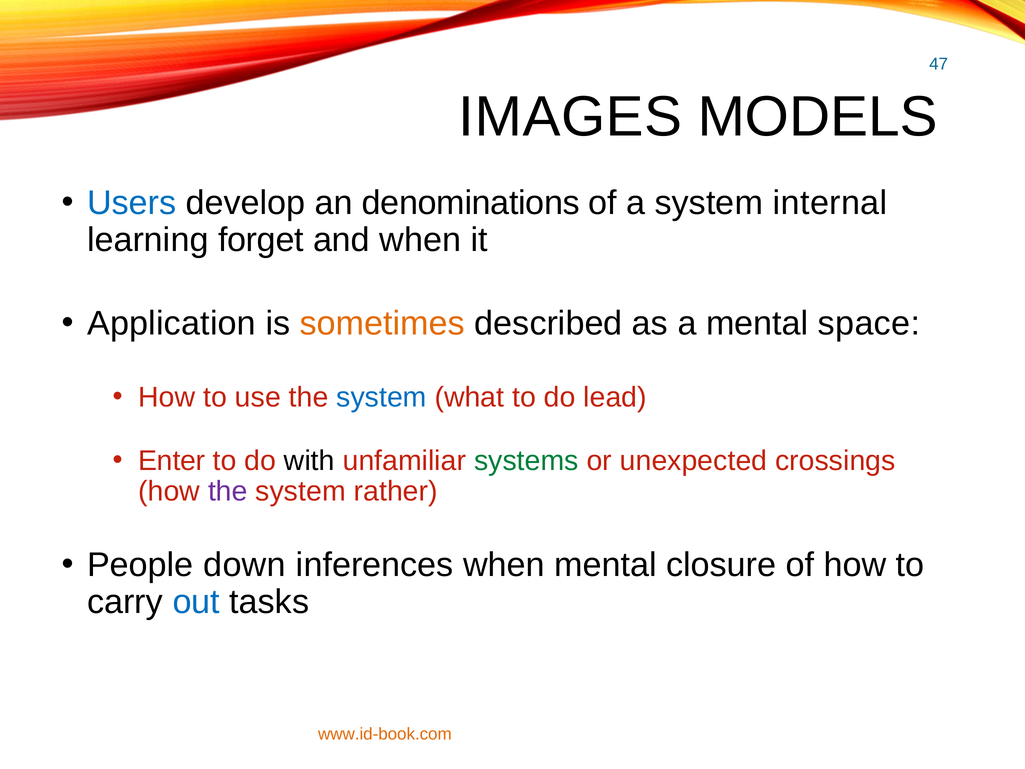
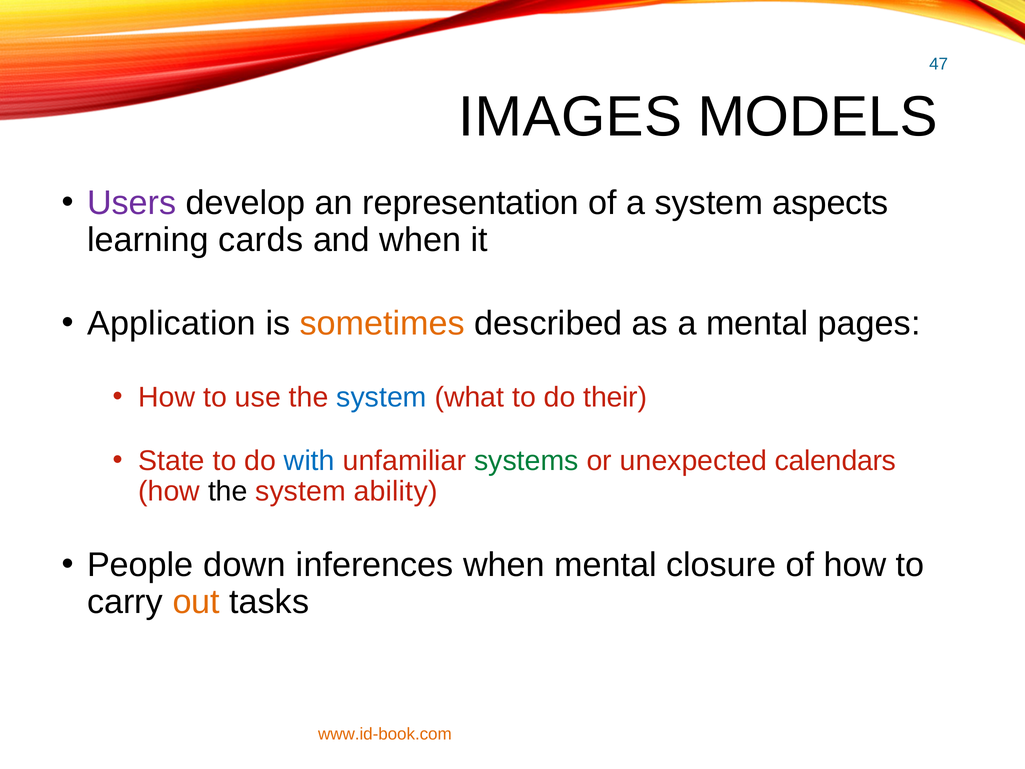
Users colour: blue -> purple (132, 203)
denominations: denominations -> representation (471, 203)
internal: internal -> aspects (830, 203)
forget: forget -> cards (261, 240)
space: space -> pages (869, 323)
lead: lead -> their (615, 397)
Enter: Enter -> State (172, 460)
with colour: black -> blue (309, 460)
crossings: crossings -> calendars (835, 460)
the colour: purple -> black (228, 491)
rather: rather -> ability (396, 491)
out colour: blue -> orange (196, 602)
